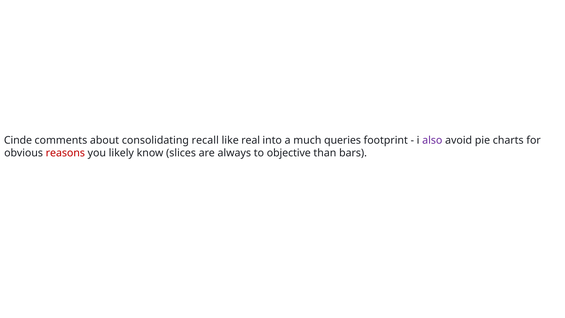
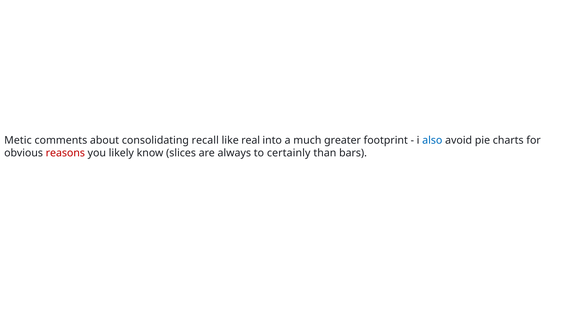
Cinde: Cinde -> Metic (18, 140)
queries: queries -> greater (343, 140)
also colour: purple -> blue (432, 140)
objective: objective -> certainly (289, 153)
